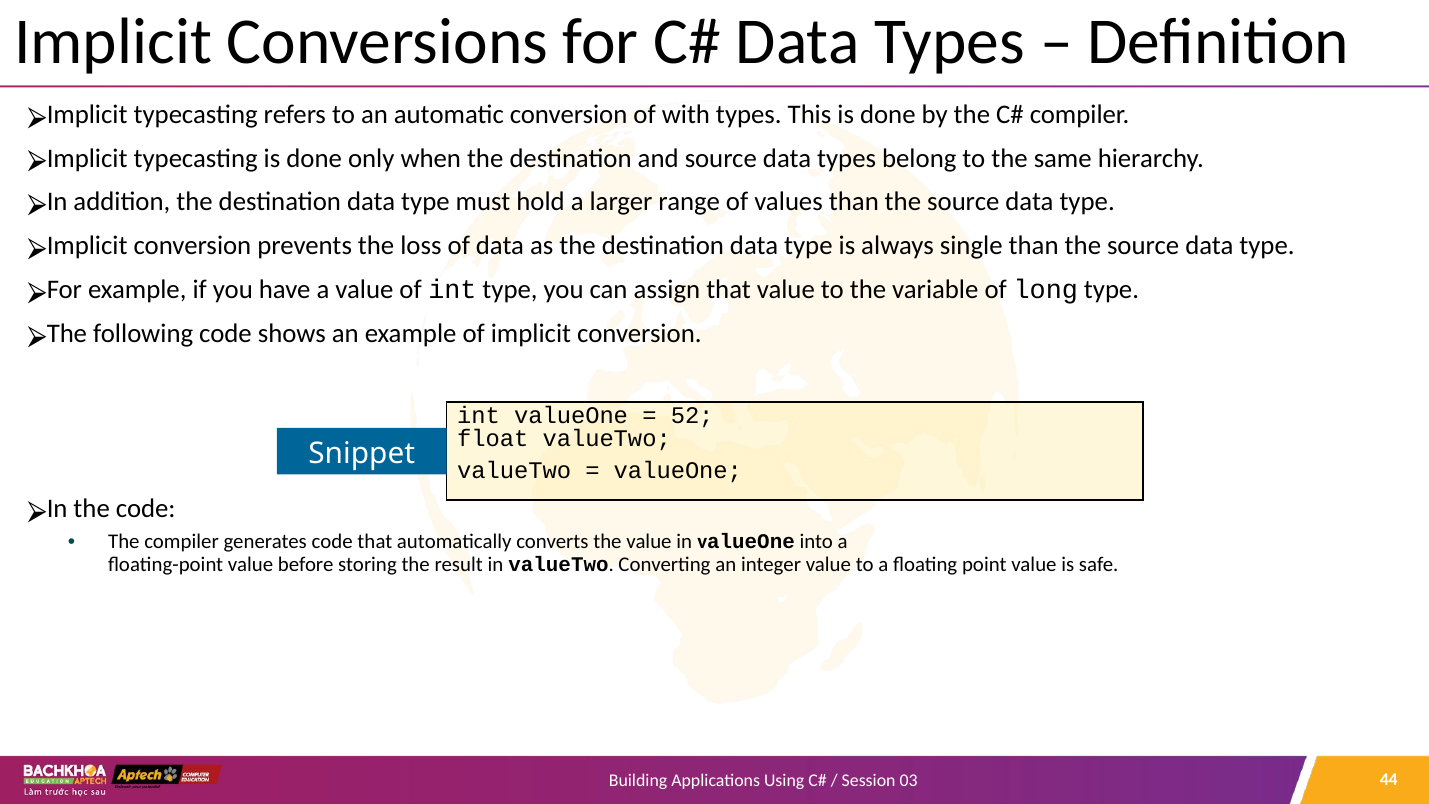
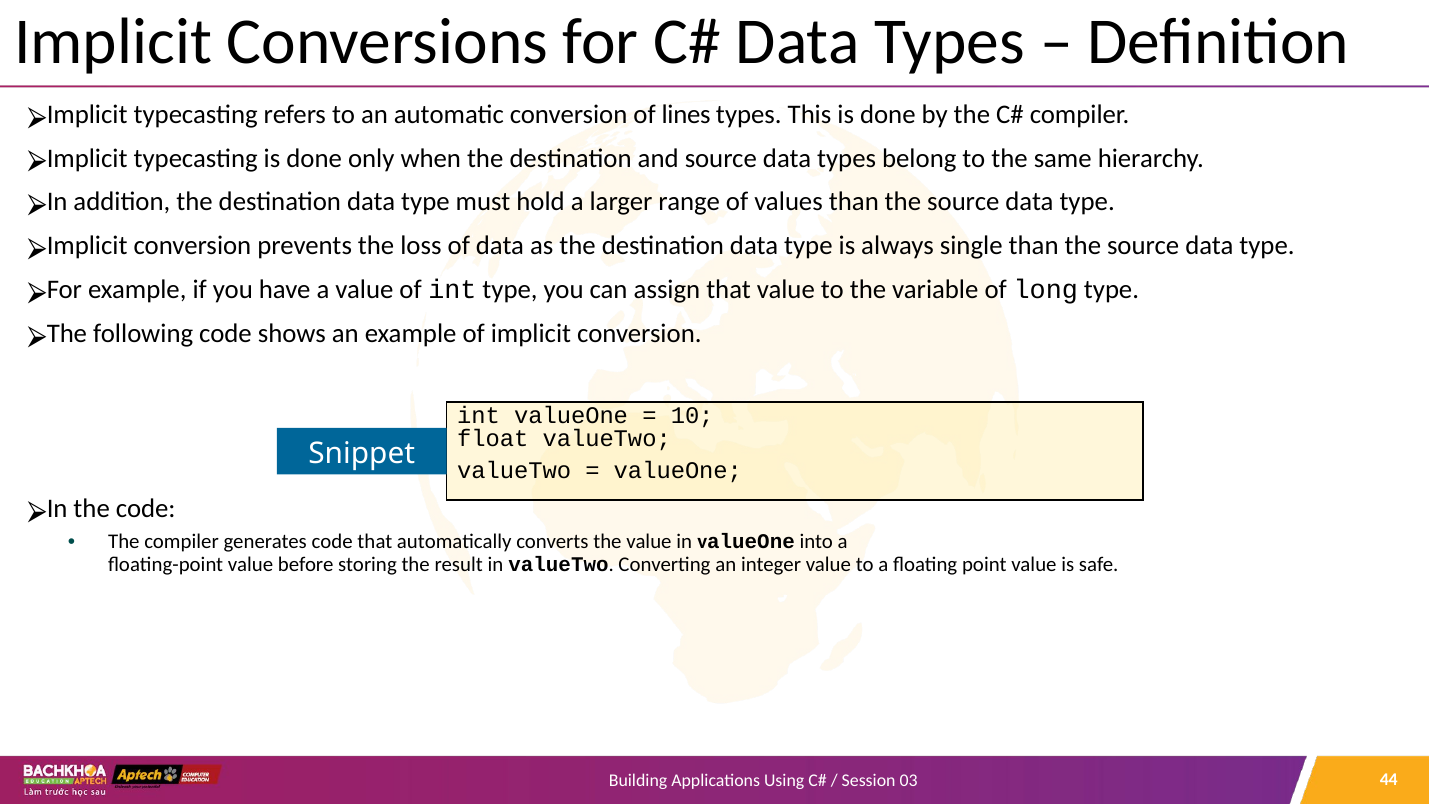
with: with -> lines (686, 114)
52: 52 -> 10 (692, 415)
